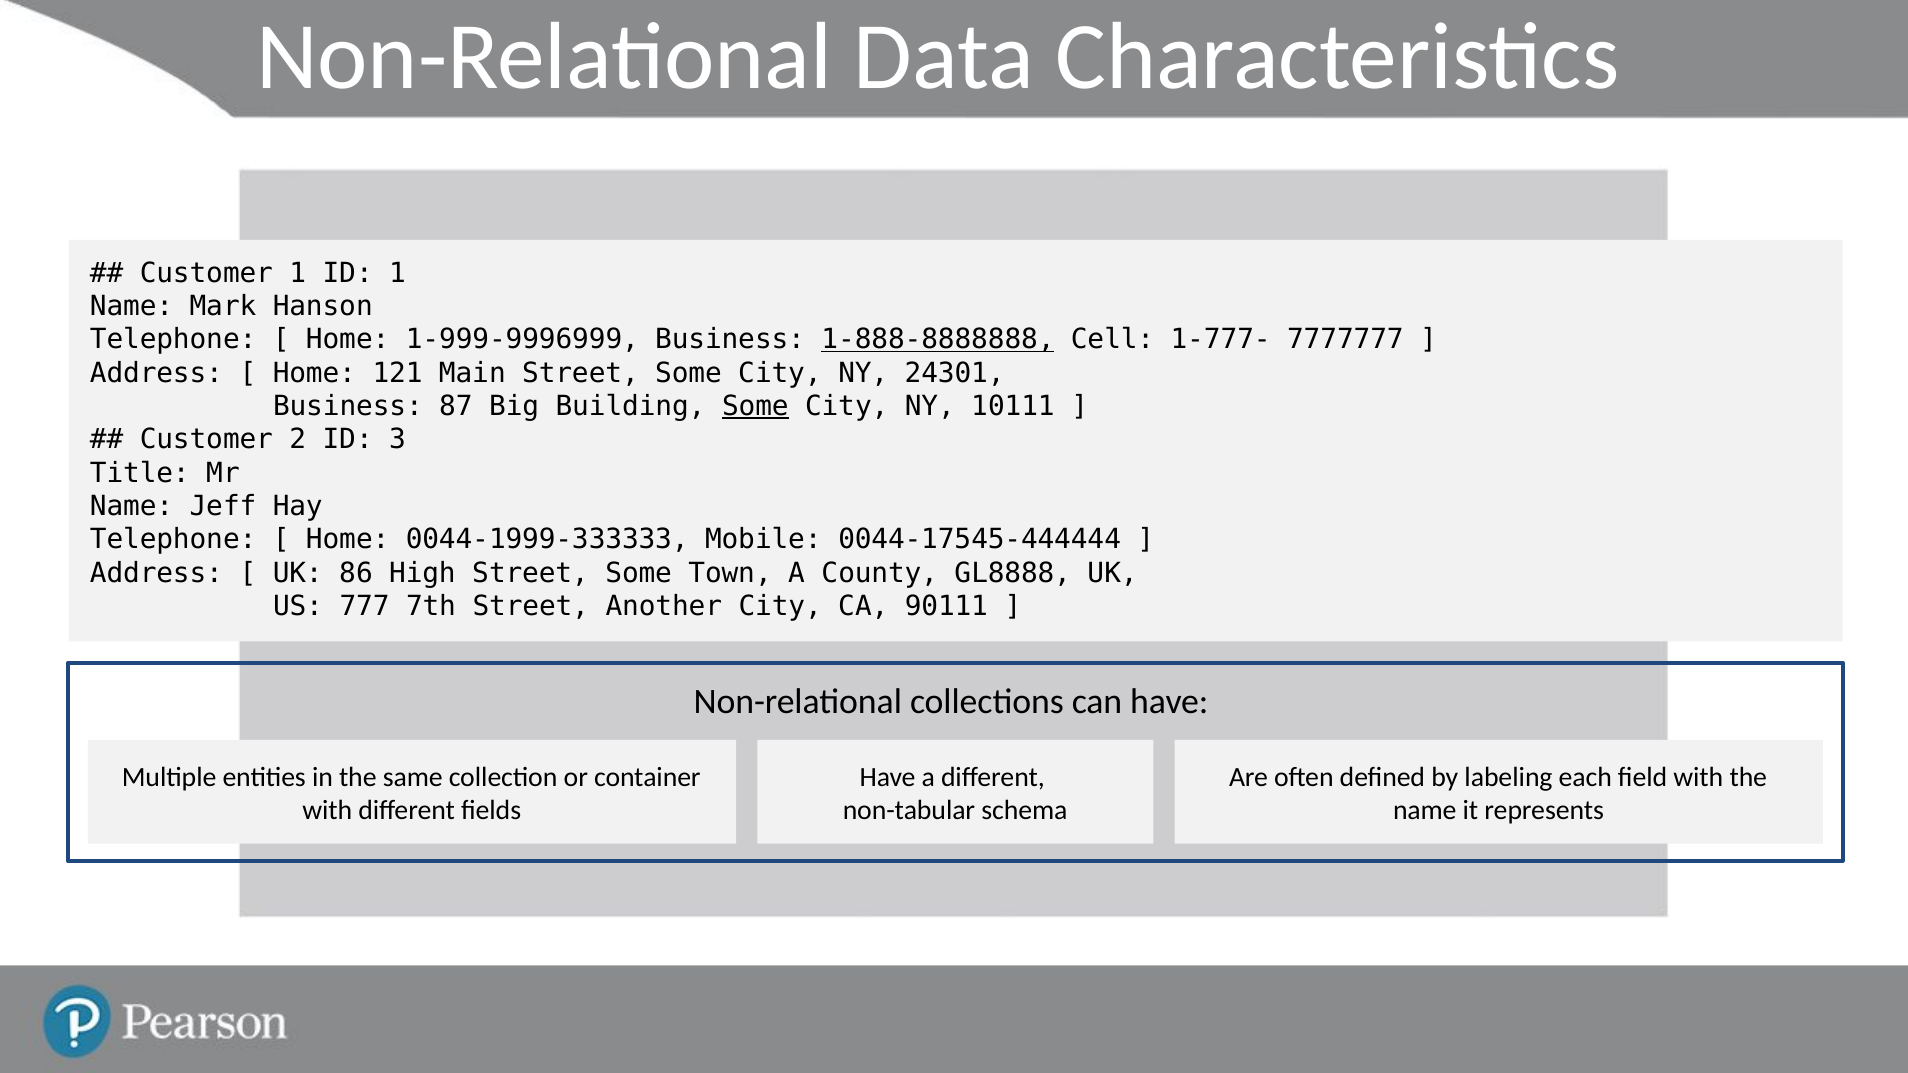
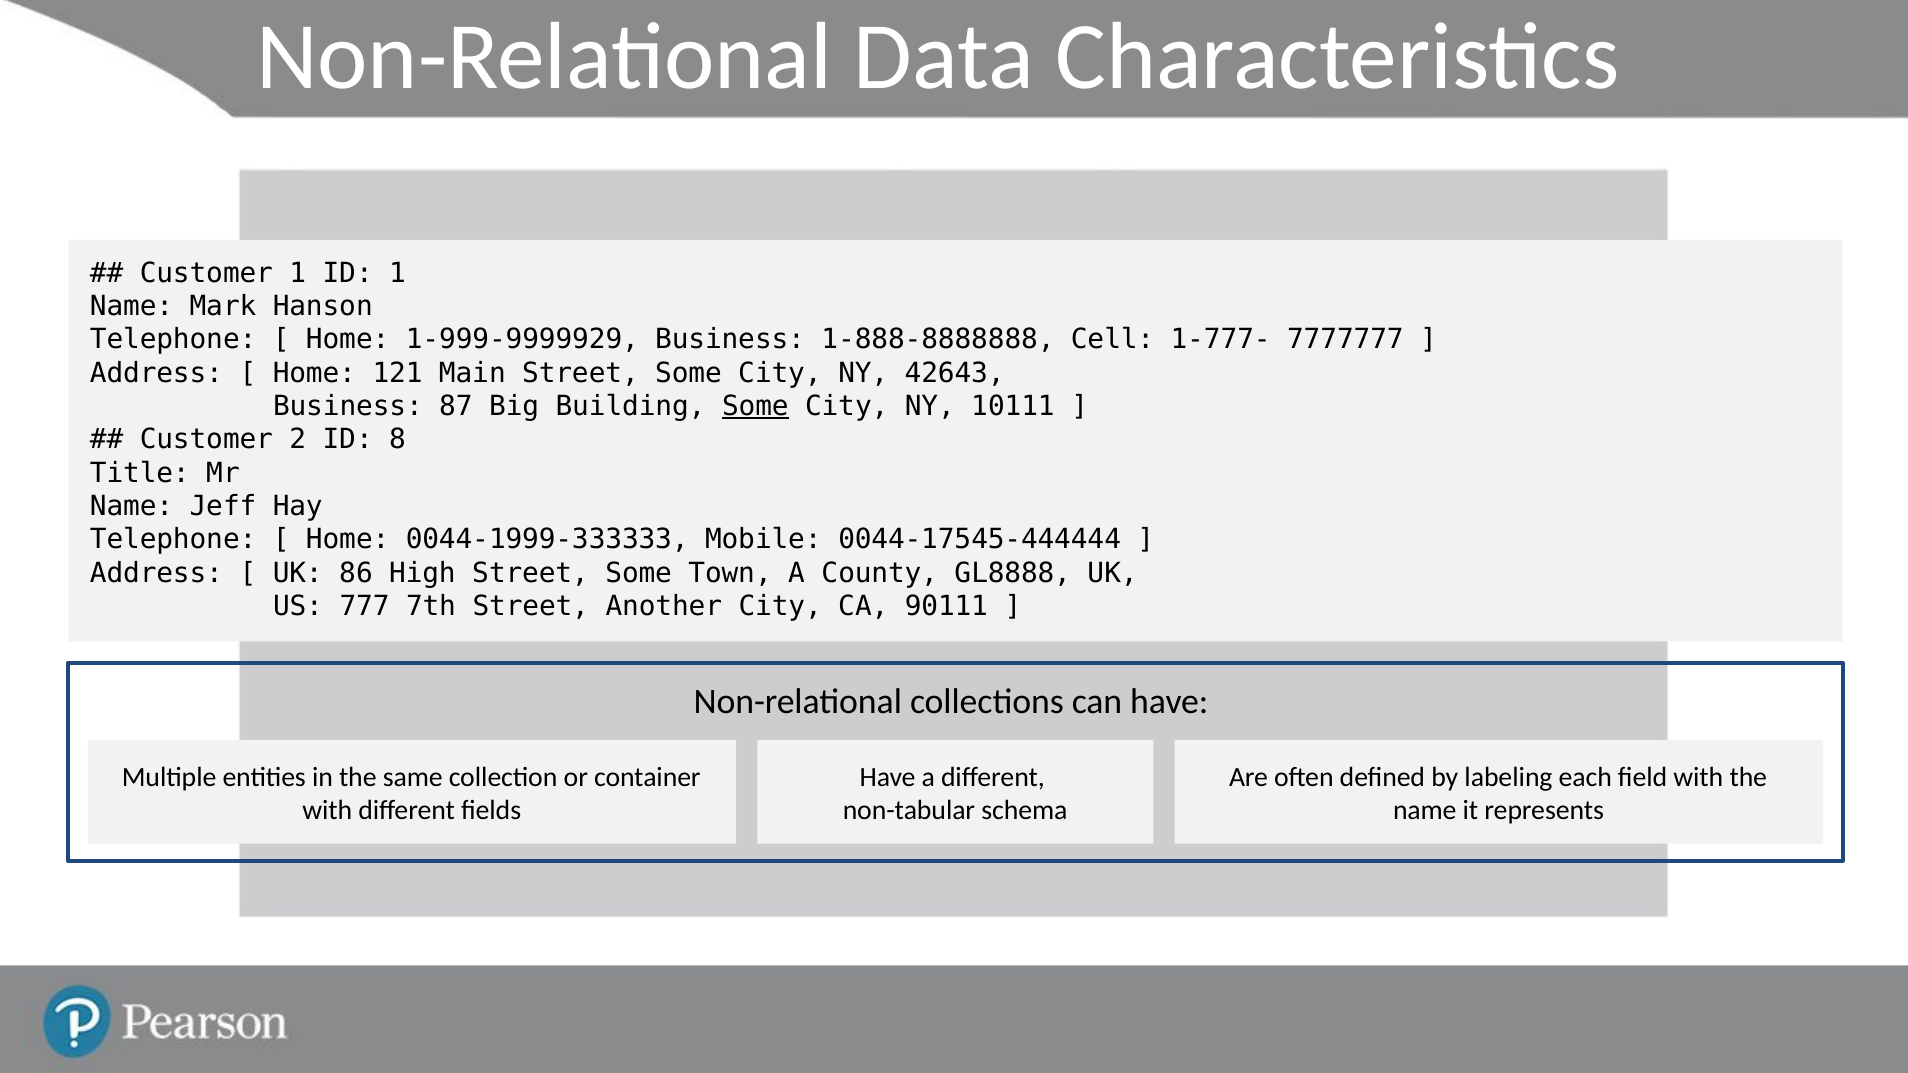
1-999-9996999: 1-999-9996999 -> 1-999-9999929 (522, 340)
1-888-8888888 underline: present -> none (938, 340)
24301: 24301 -> 42643 (955, 373)
3: 3 -> 8 (397, 440)
